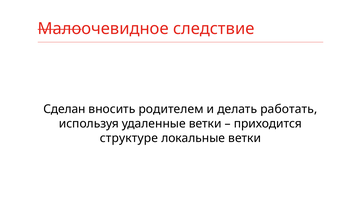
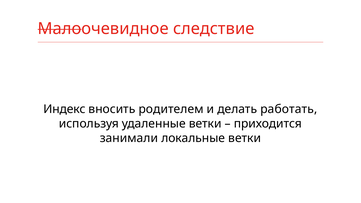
Сделан: Сделан -> Индекс (64, 109)
структуре: структуре -> занимали (129, 138)
